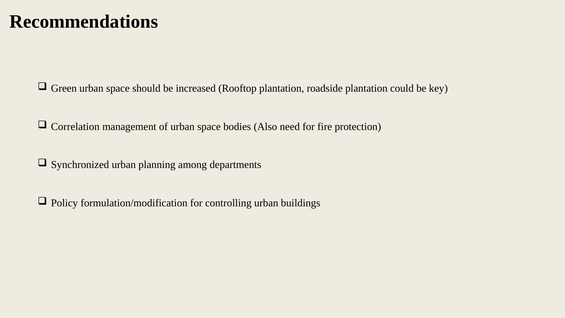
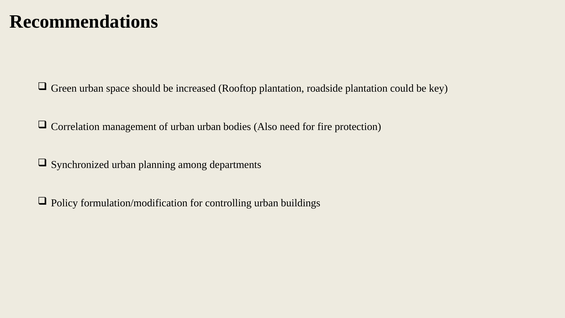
of urban space: space -> urban (209, 127)
